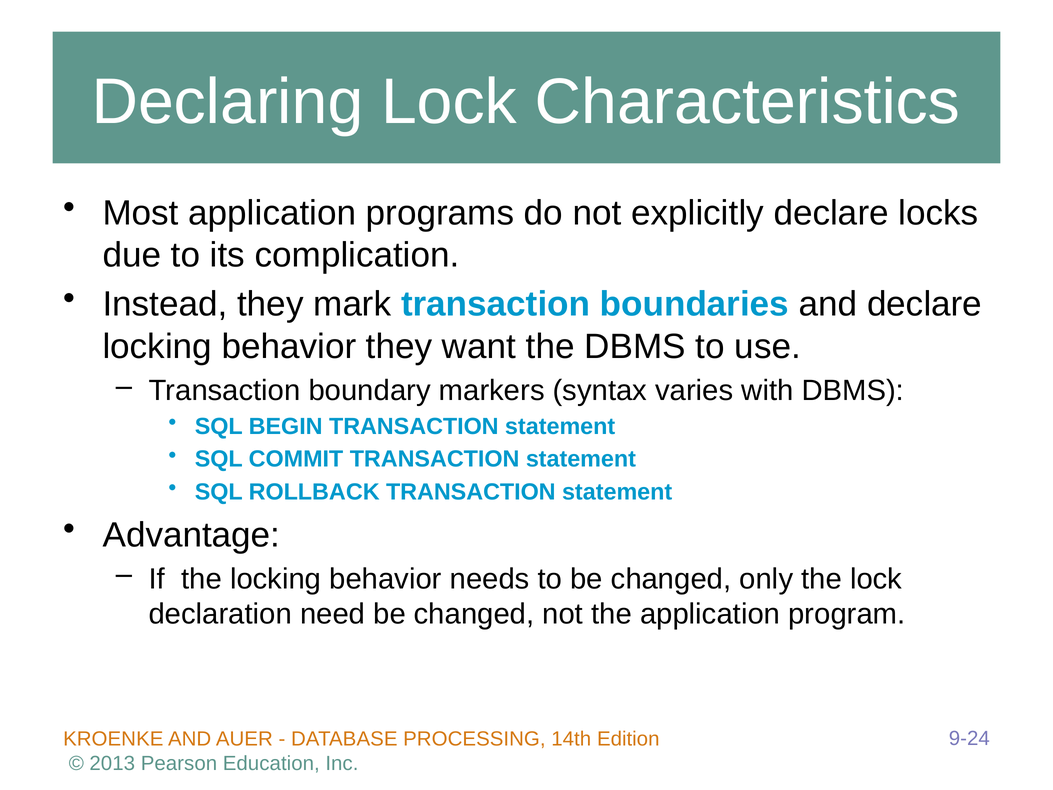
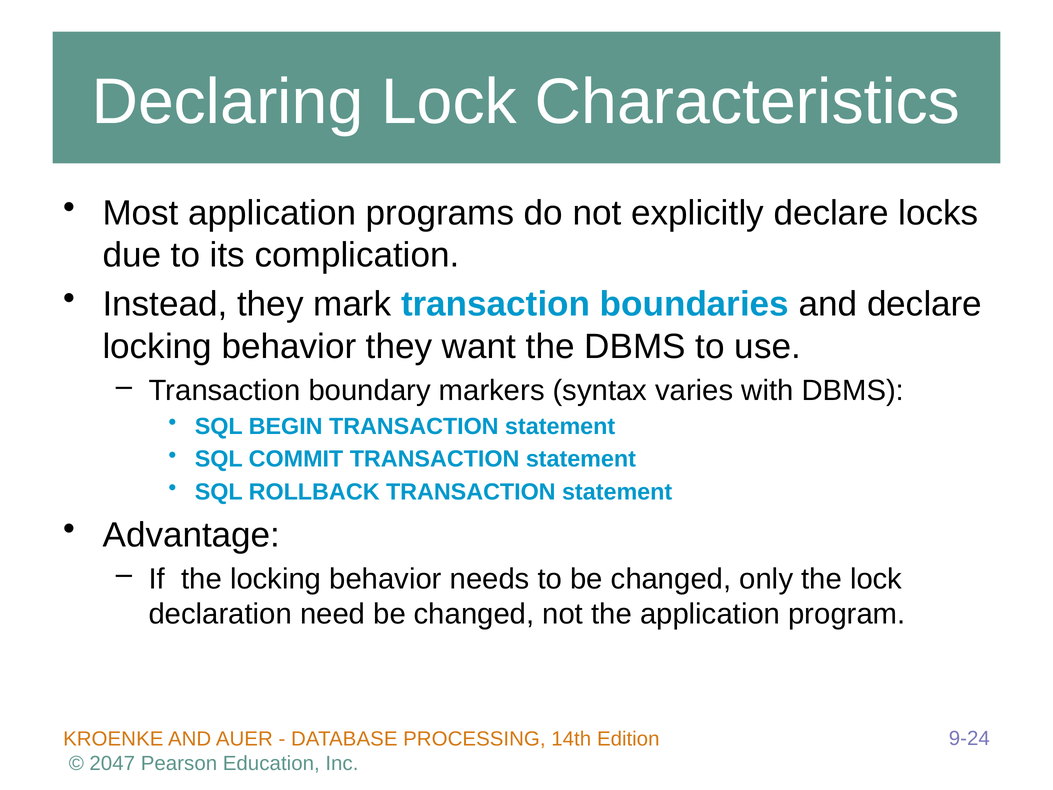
2013: 2013 -> 2047 (112, 763)
